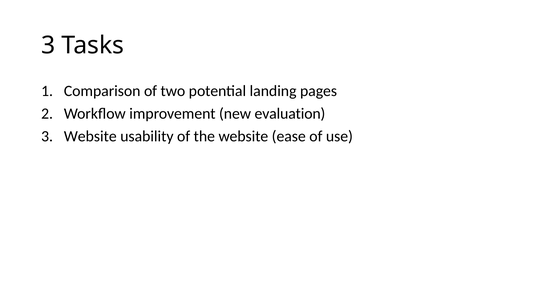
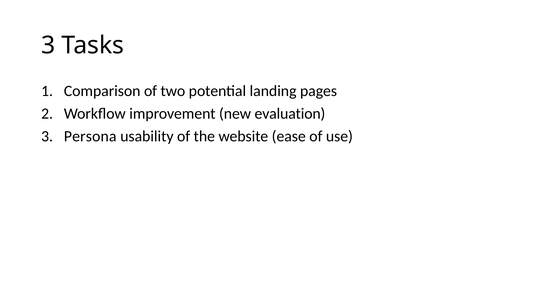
3 Website: Website -> Persona (90, 136)
